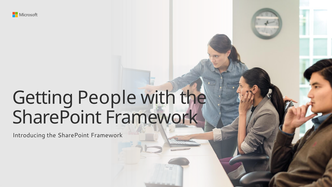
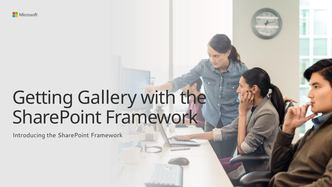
People: People -> Gallery (107, 98)
